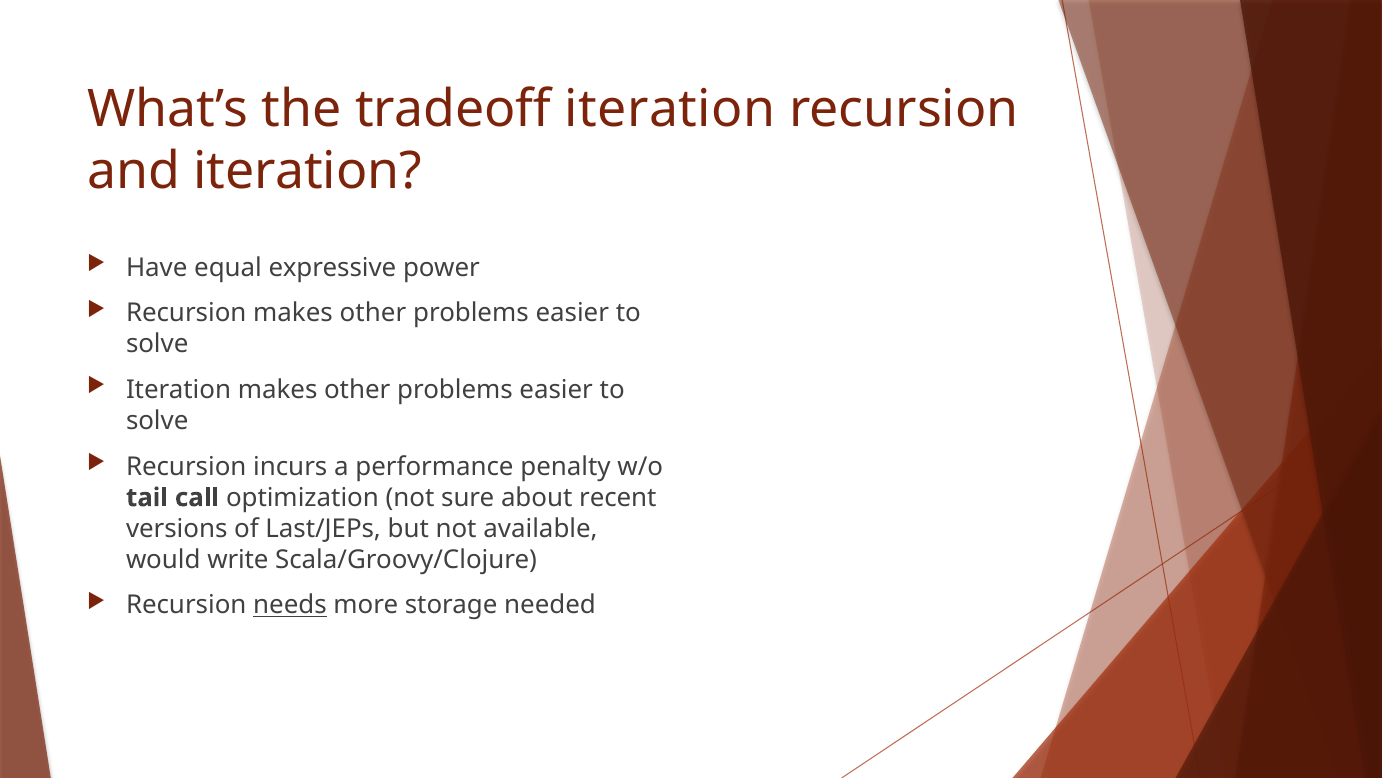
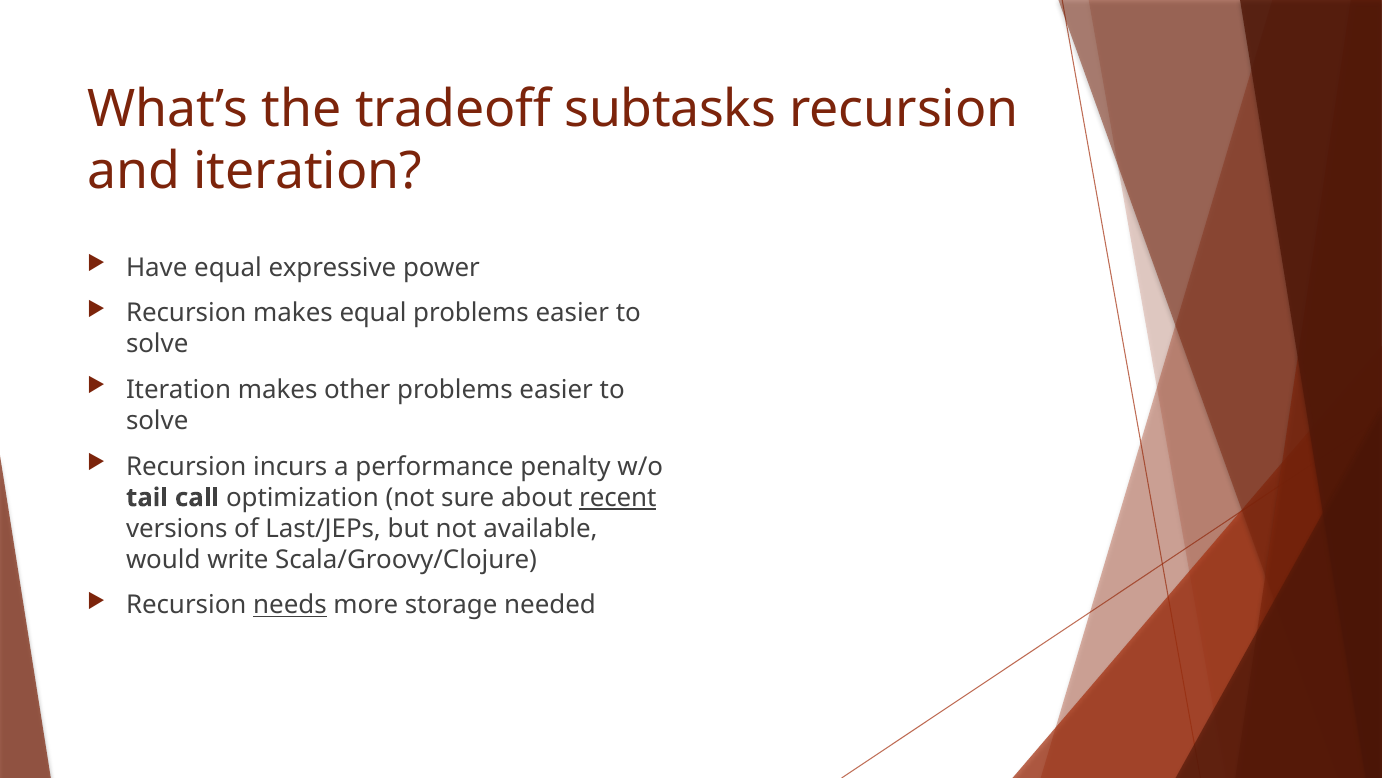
tradeoff iteration: iteration -> subtasks (670, 109)
Recursion makes other: other -> equal (373, 313)
recent underline: none -> present (618, 497)
